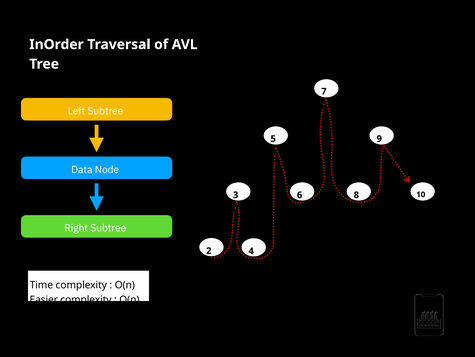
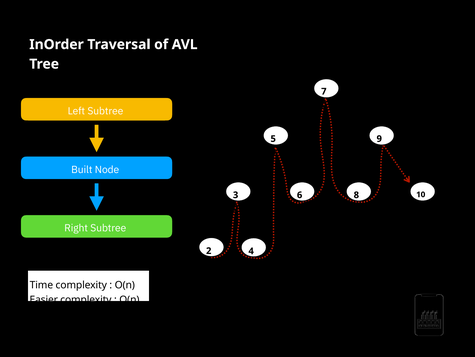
Data: Data -> Built (82, 169)
